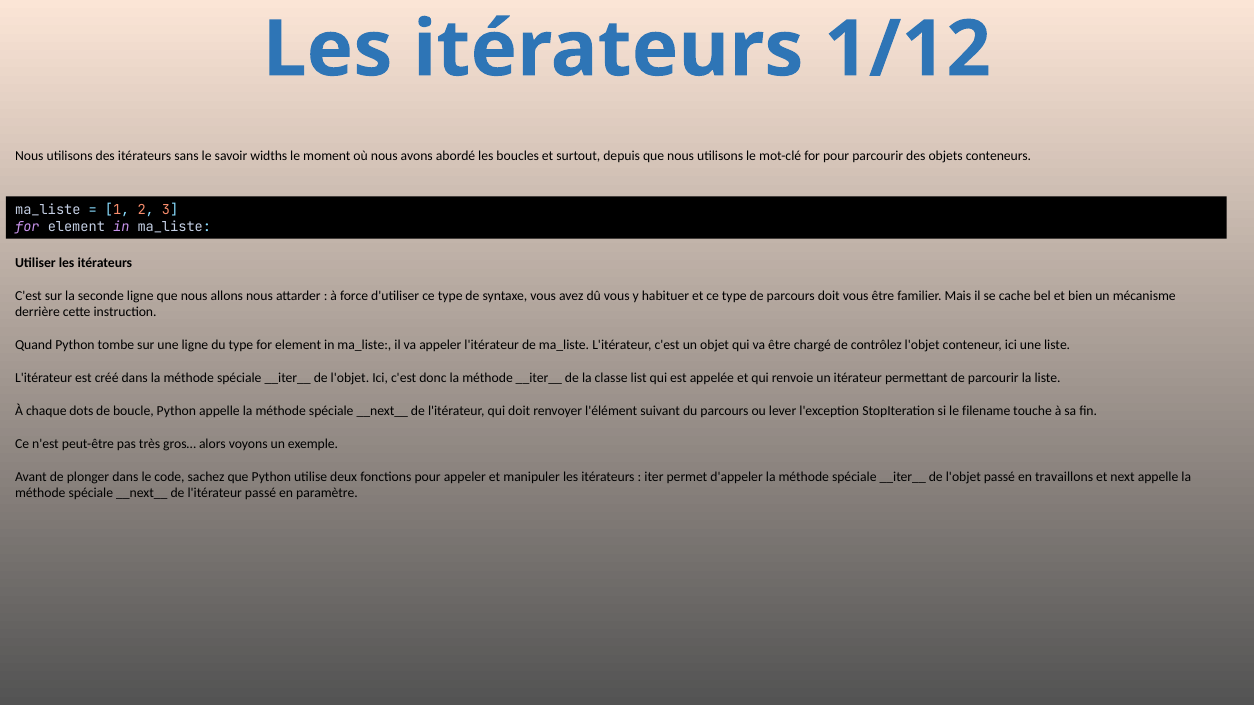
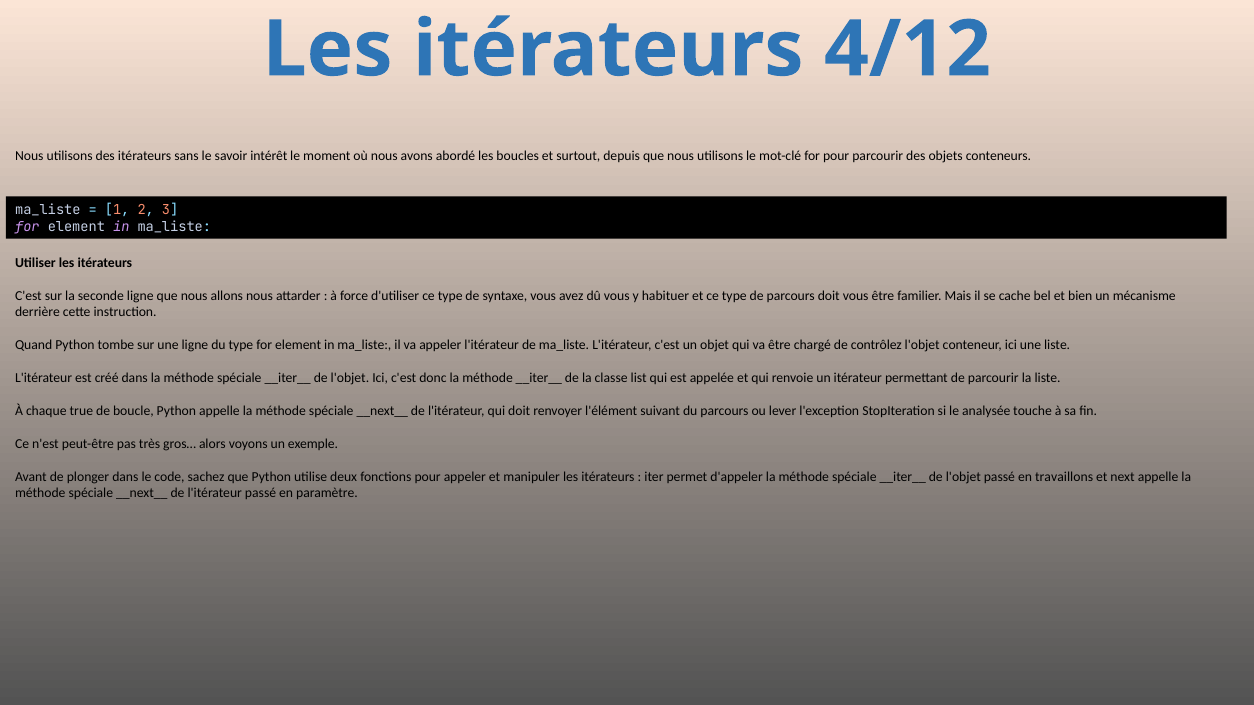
1/12: 1/12 -> 4/12 (908, 49)
widths: widths -> intérêt (269, 157)
dots: dots -> true (81, 411)
filename: filename -> analysée (986, 411)
